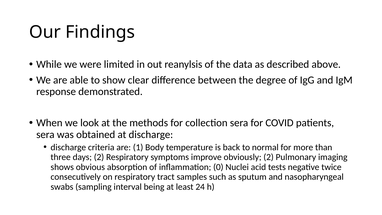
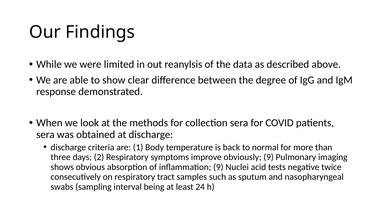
obviously 2: 2 -> 9 (269, 157)
inflammation 0: 0 -> 9 (218, 167)
